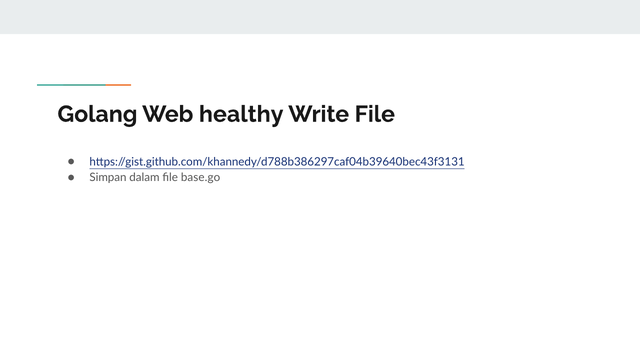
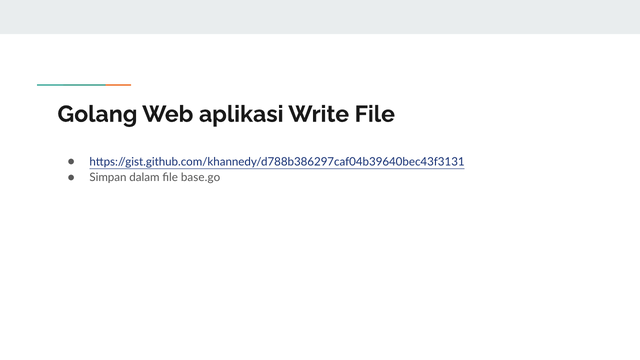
healthy: healthy -> aplikasi (241, 114)
